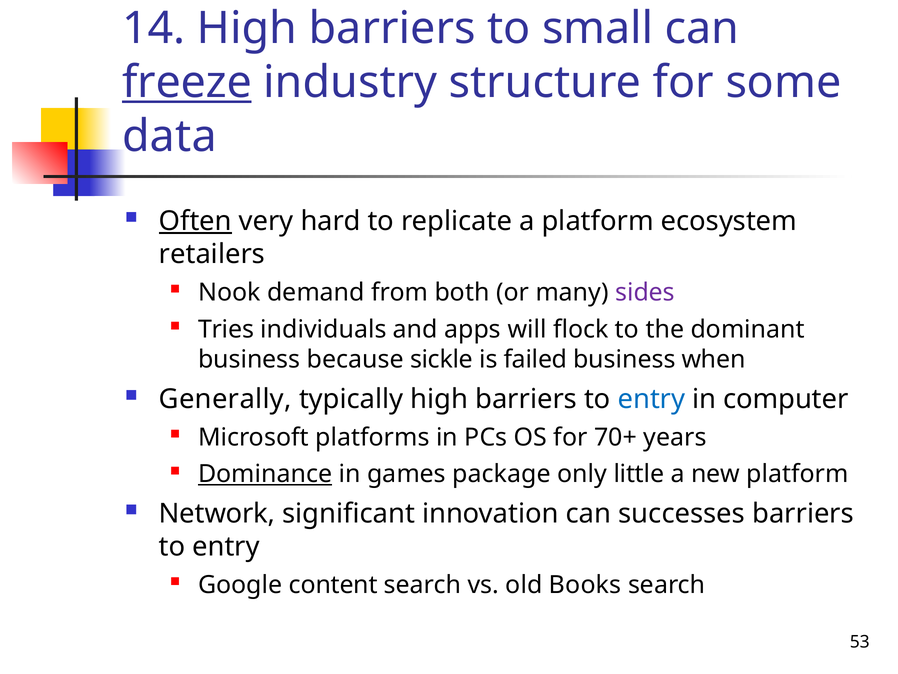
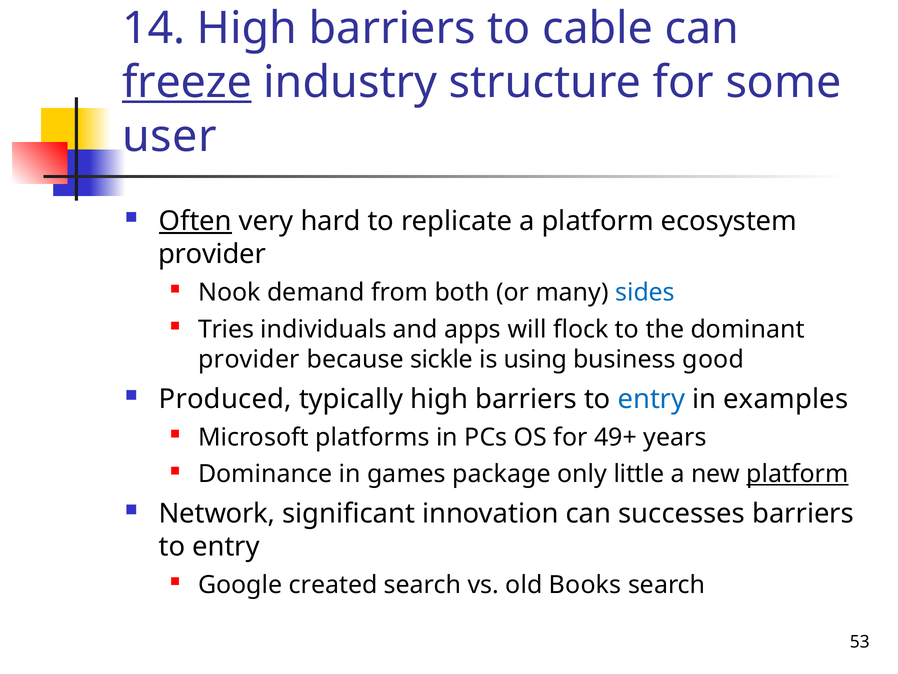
small: small -> cable (598, 29)
data: data -> user (169, 136)
retailers: retailers -> provider (212, 254)
sides colour: purple -> blue (645, 292)
business: business -> provider (249, 359)
failed: failed -> using (535, 359)
when: when -> good (713, 359)
Generally: Generally -> Produced (225, 399)
computer: computer -> examples (786, 399)
70+: 70+ -> 49+ (615, 437)
Dominance underline: present -> none (265, 474)
platform underline: none -> present (797, 474)
content: content -> created (333, 585)
